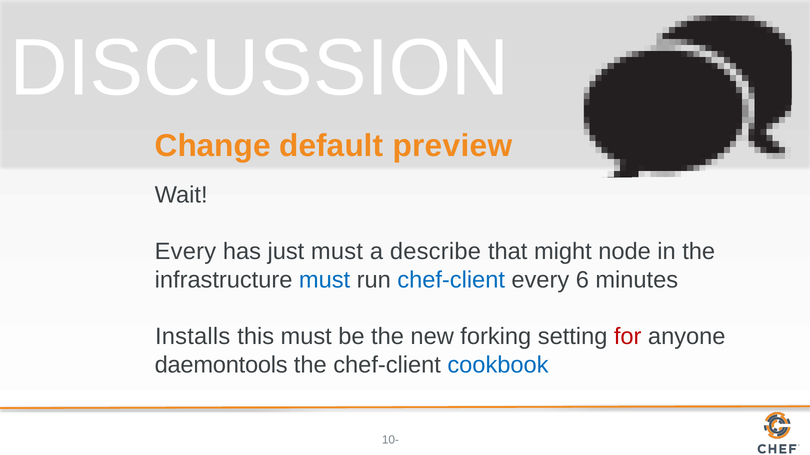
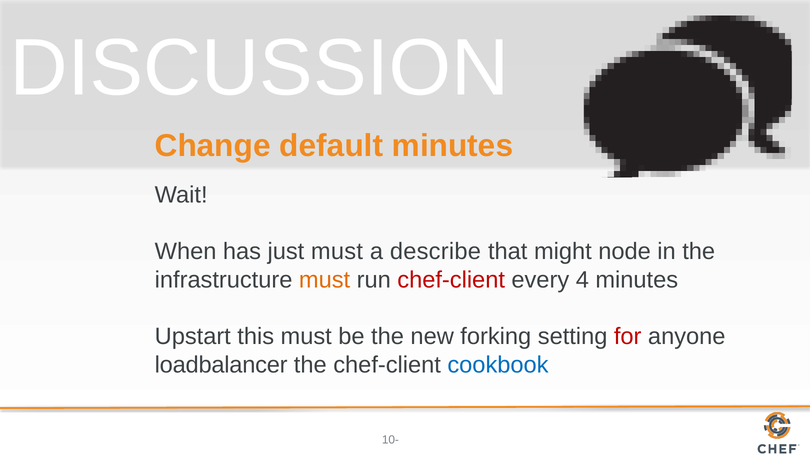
default preview: preview -> minutes (453, 146)
Every: Every -> When (186, 252)
must colour: blue -> orange (325, 280)
chef-client colour: blue -> red (451, 280)
6: 6 -> 4 (582, 280)
Installs: Installs -> Upstart (193, 337)
daemontools: daemontools -> loadbalancer (221, 365)
